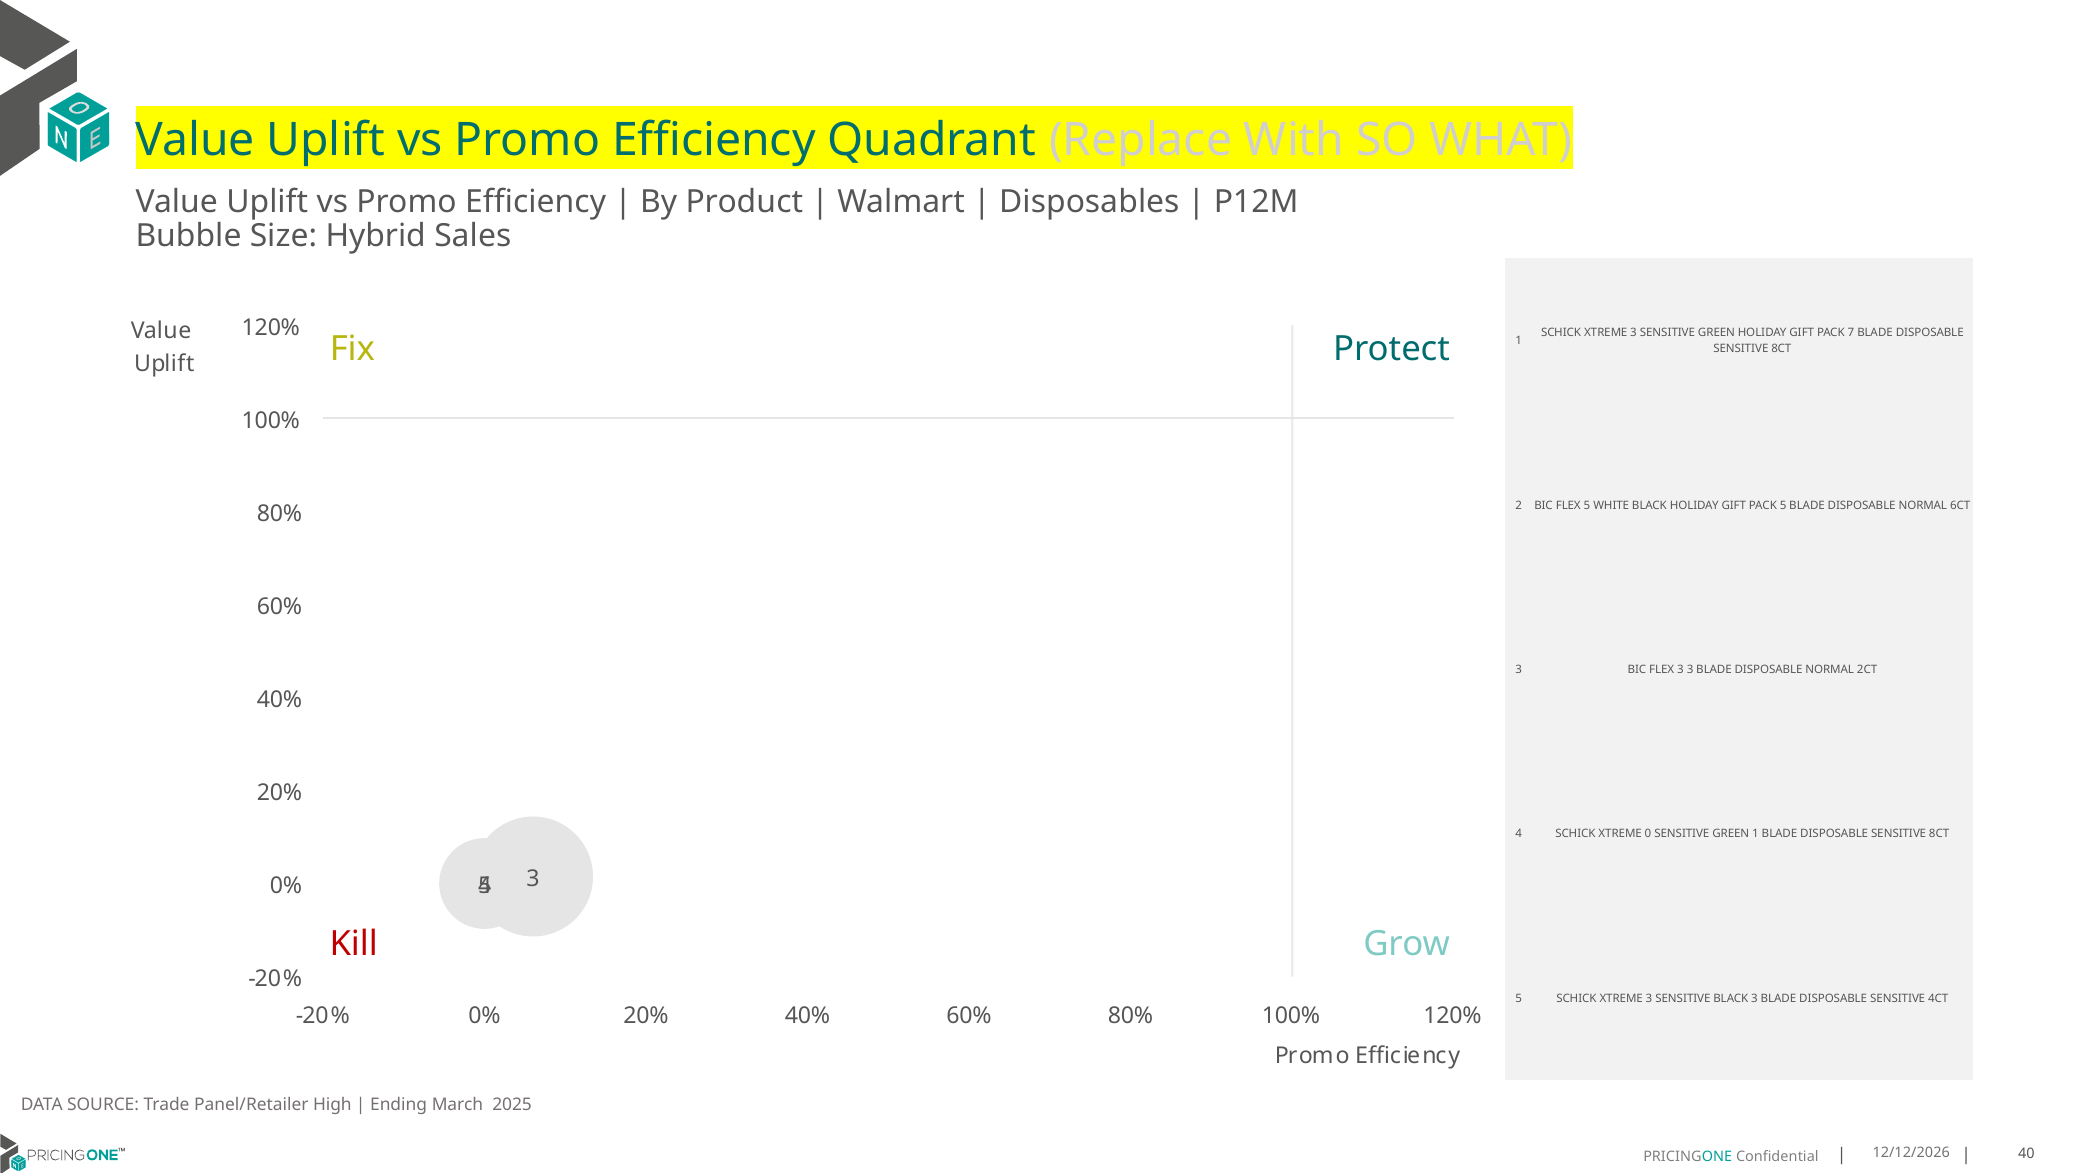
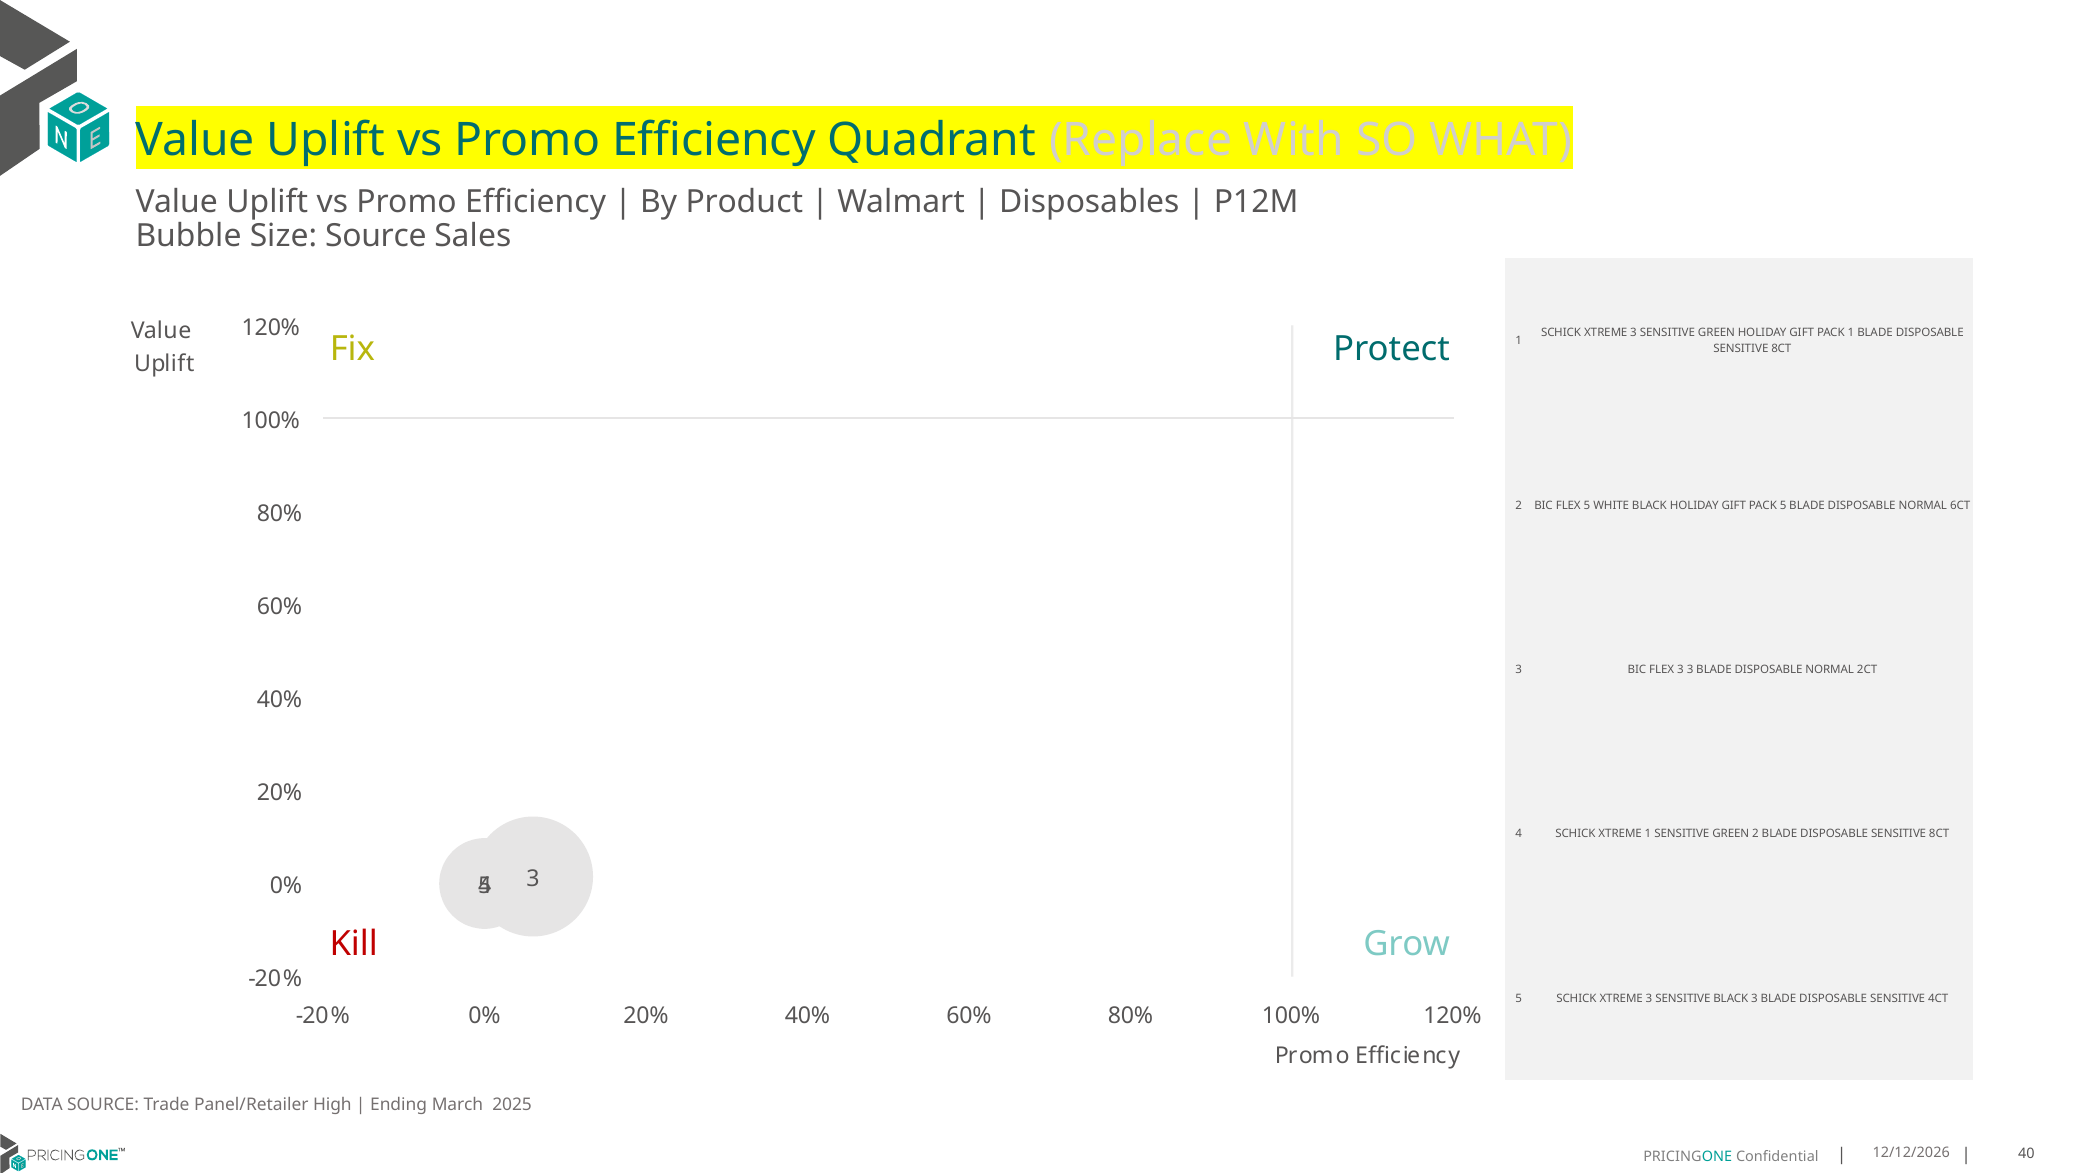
Size Hybrid: Hybrid -> Source (376, 236)
PACK 7: 7 -> 1 (1851, 333)
XTREME 0: 0 -> 1 (1648, 834)
GREEN 1: 1 -> 2 (1756, 834)
